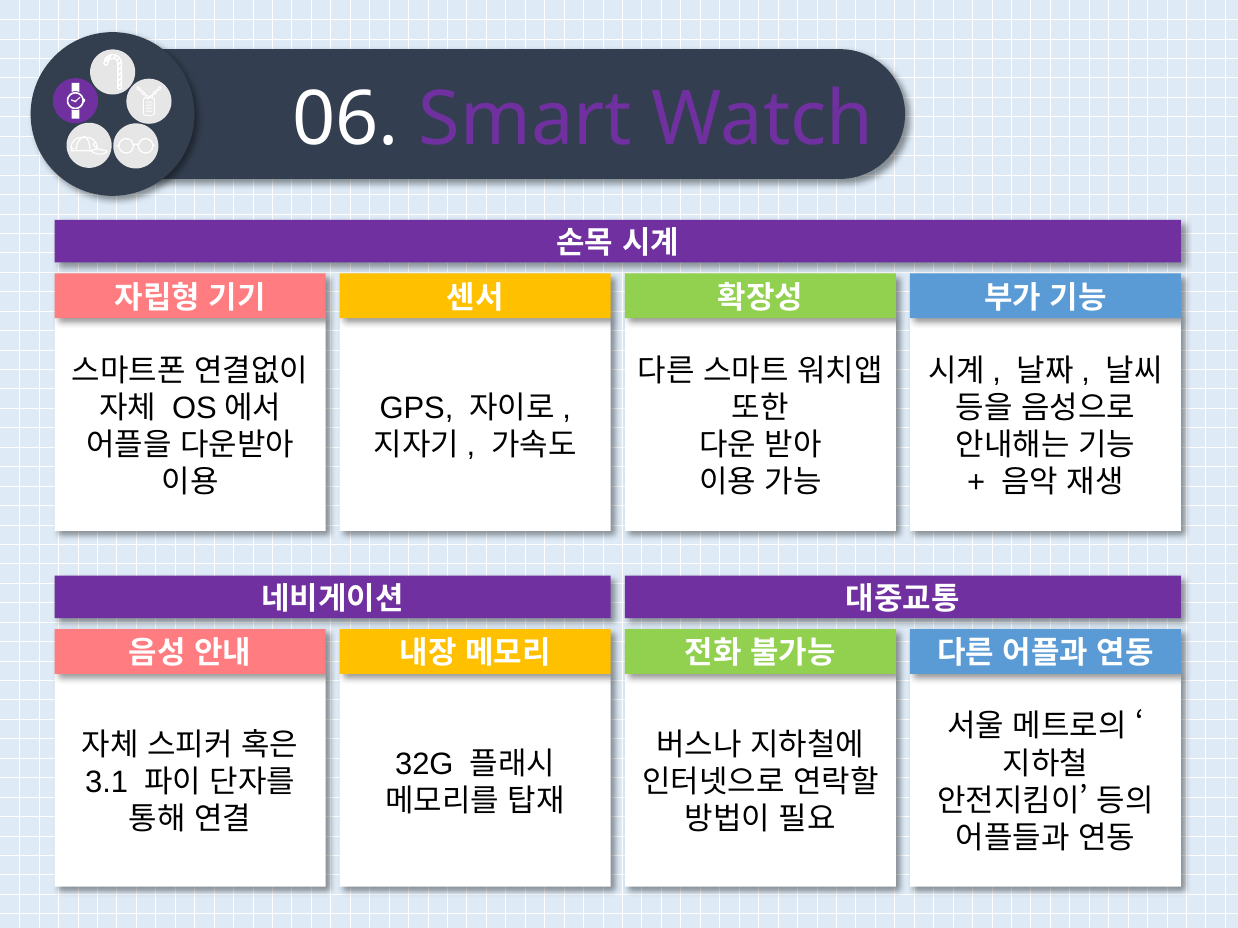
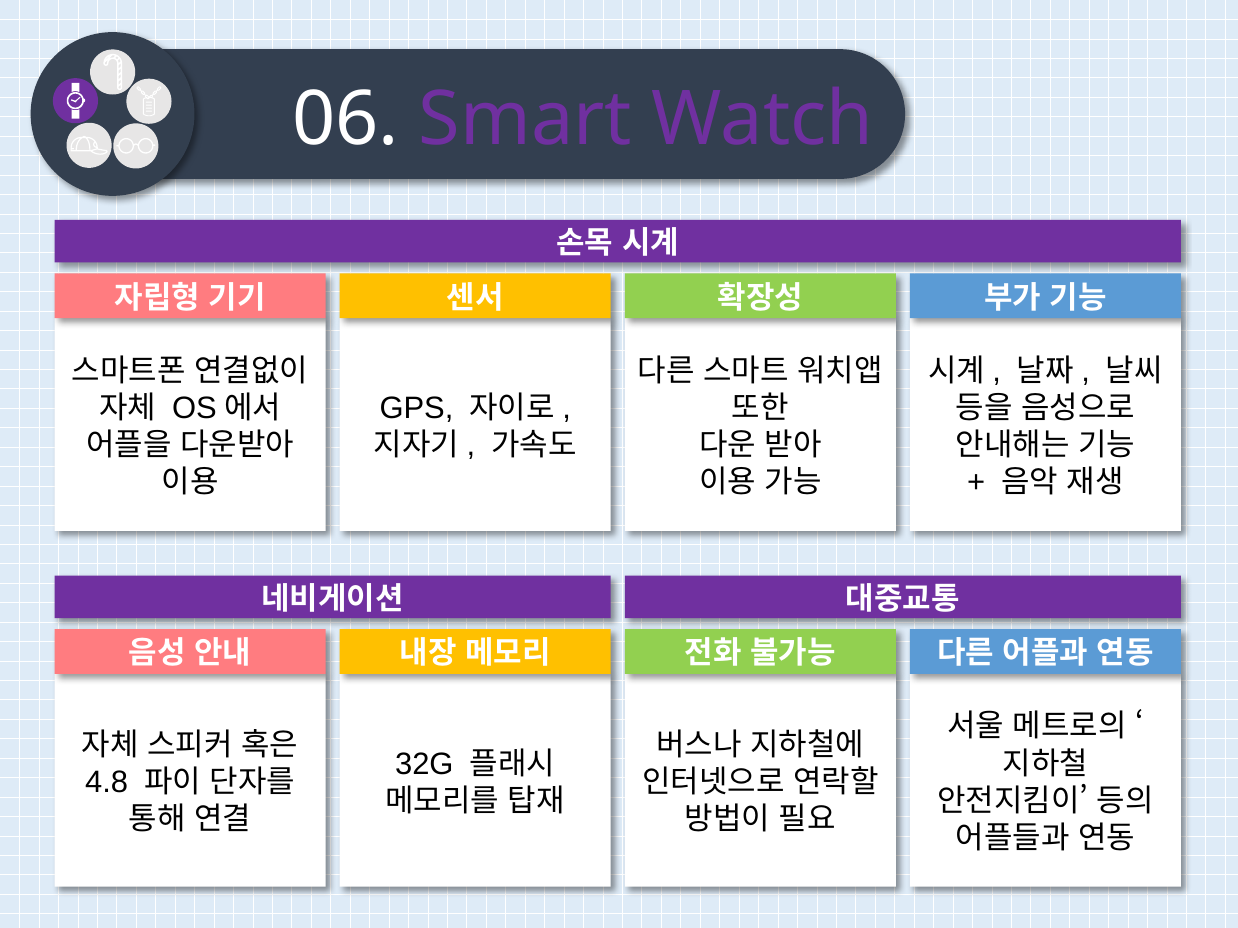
3.1: 3.1 -> 4.8 (107, 783)
